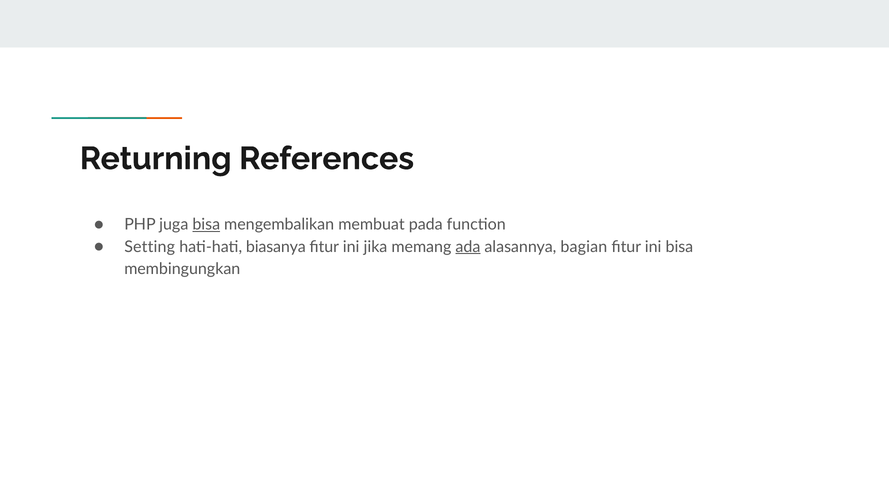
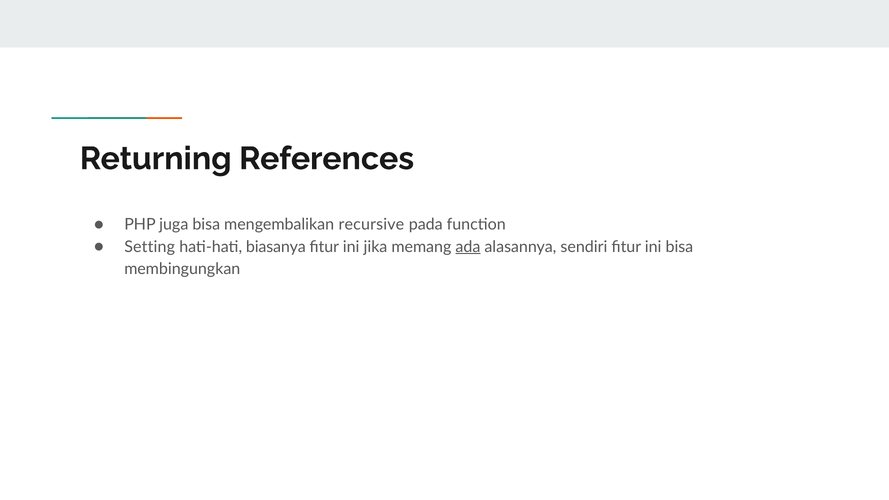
bisa underline: present -> none (206, 225)
membuat: membuat -> recursive (371, 225)
bagian: bagian -> sendiri (584, 247)
